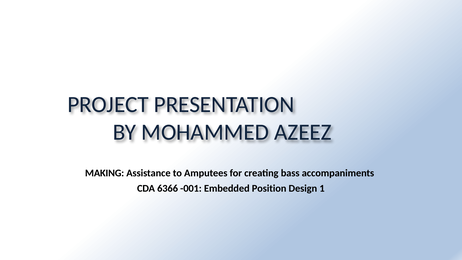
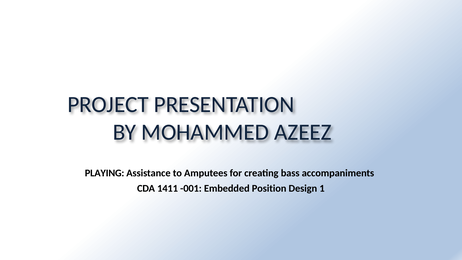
MAKING: MAKING -> PLAYING (105, 173)
6366: 6366 -> 1411 (168, 188)
